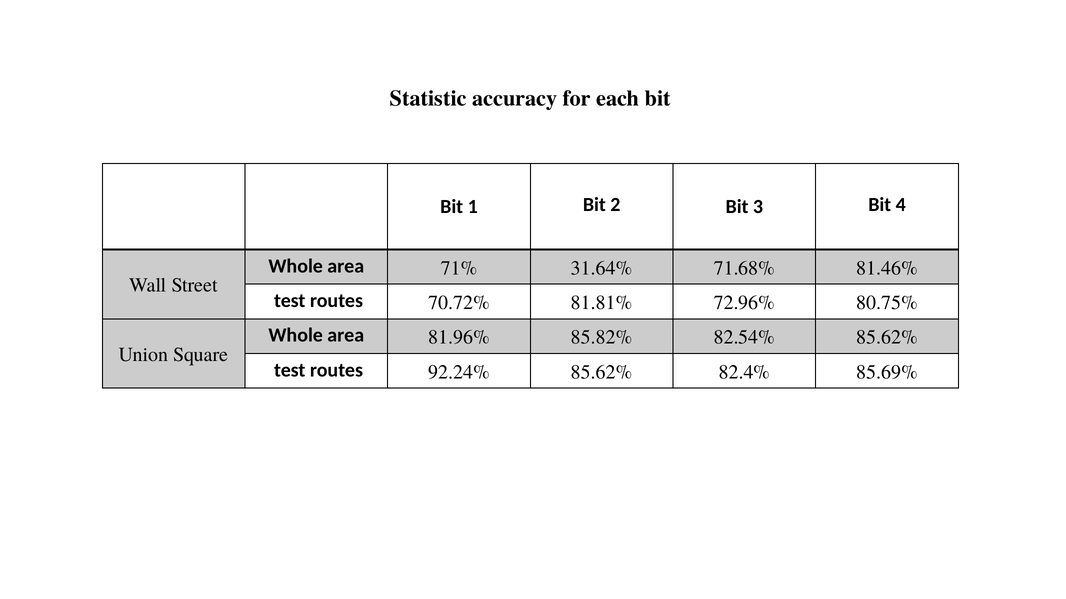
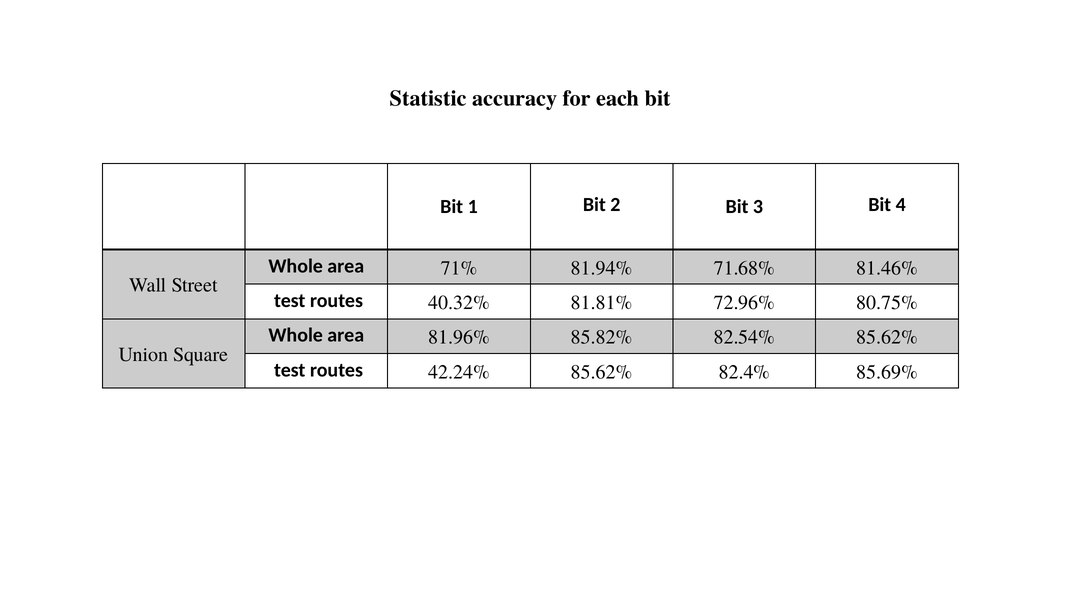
31.64%: 31.64% -> 81.94% (602, 268)
70.72%: 70.72% -> 40.32% (459, 303)
92.24%: 92.24% -> 42.24% (459, 372)
